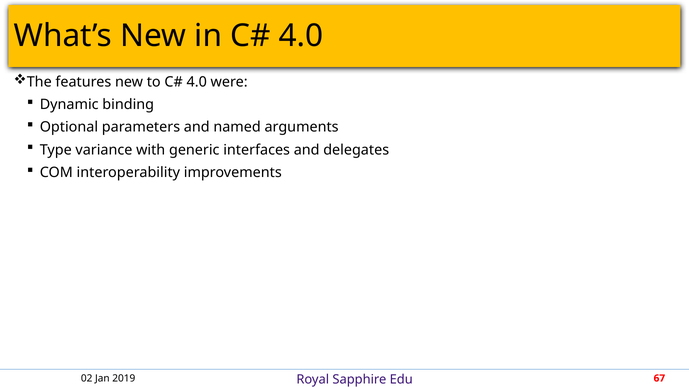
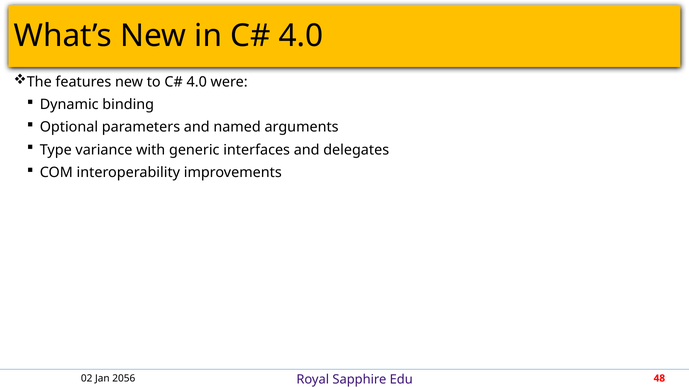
2019: 2019 -> 2056 (124, 379)
67: 67 -> 48 (659, 379)
